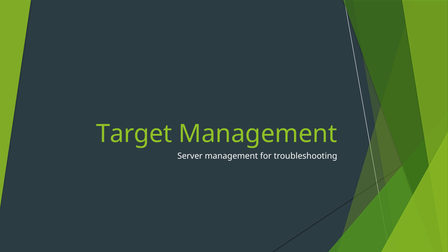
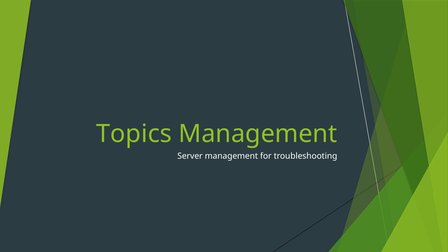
Target: Target -> Topics (134, 134)
